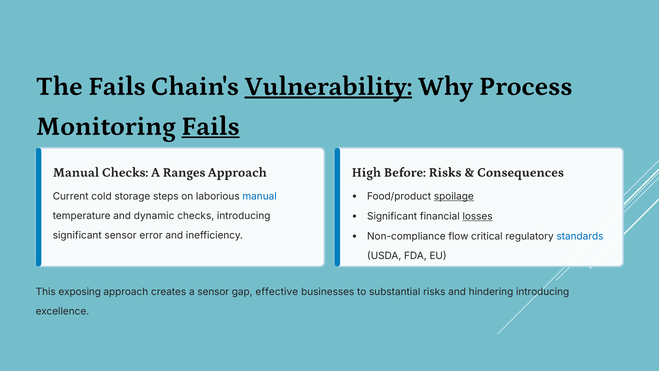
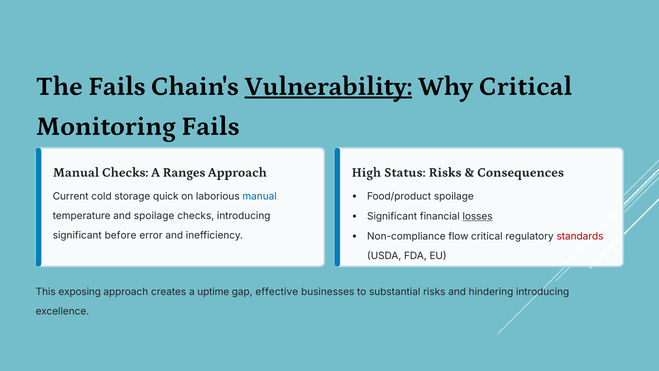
Why Process: Process -> Critical (526, 86)
Fails underline: present -> none (210, 126)
Before: Before -> Status (405, 172)
spoilage underline: present -> none (454, 196)
steps: steps -> quick (166, 196)
and dynamic: dynamic -> spoilage (154, 216)
significant sensor: sensor -> before (121, 235)
standards colour: blue -> red (580, 236)
a sensor: sensor -> uptime (213, 292)
